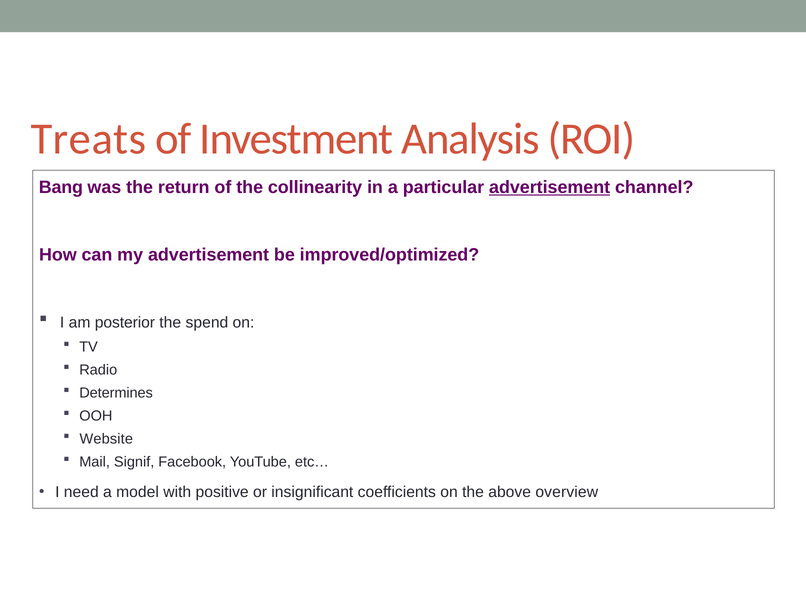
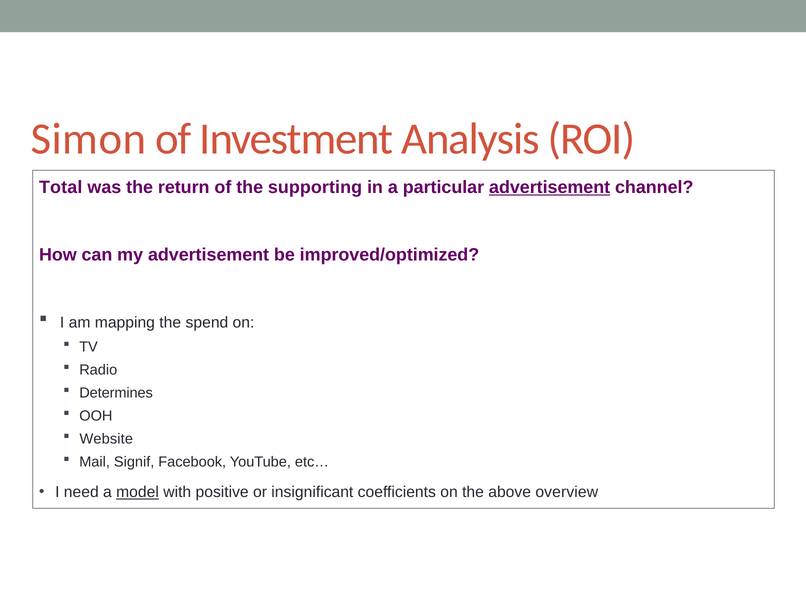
Treats: Treats -> Simon (88, 139)
Bang: Bang -> Total (61, 187)
collinearity: collinearity -> supporting (315, 187)
posterior: posterior -> mapping (125, 323)
model underline: none -> present (138, 493)
